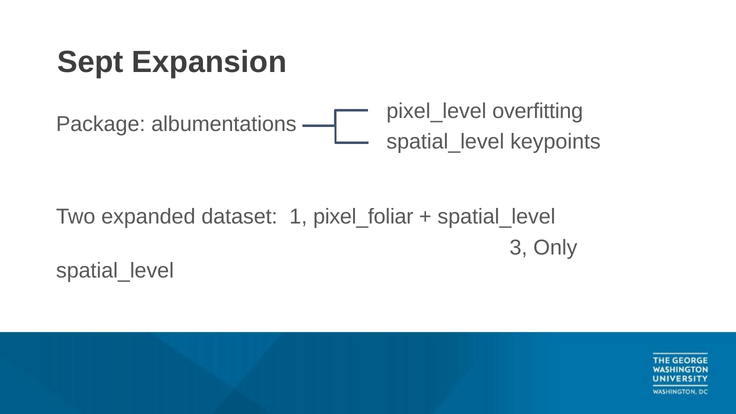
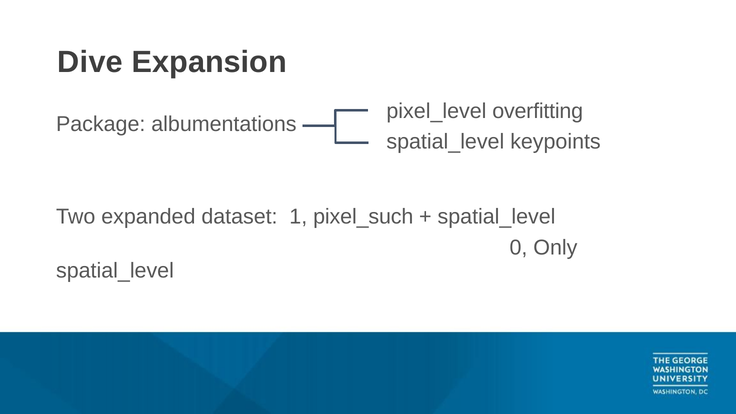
Sept: Sept -> Dive (90, 62)
pixel_foliar: pixel_foliar -> pixel_such (363, 217)
3: 3 -> 0 (519, 248)
